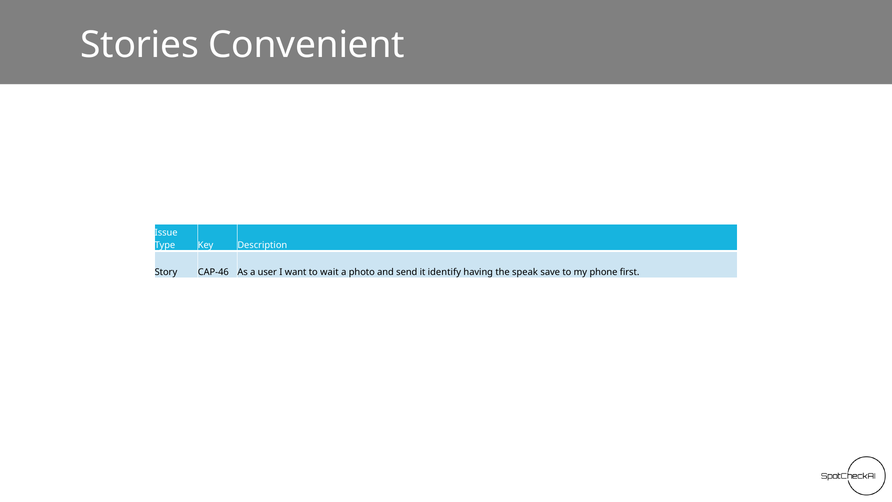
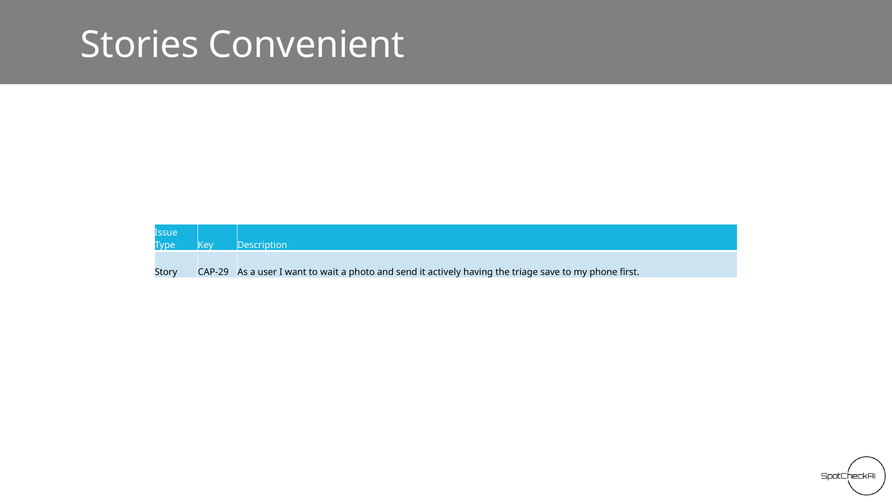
CAP-46: CAP-46 -> CAP-29 (213, 272)
identify: identify -> actively (444, 272)
speak: speak -> triage (525, 272)
